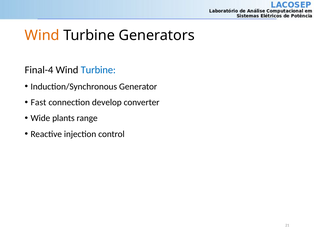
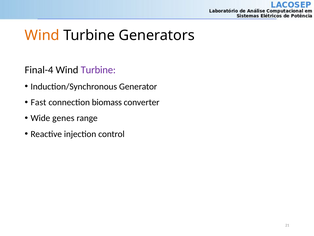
Turbine colour: blue -> purple (98, 70)
develop: develop -> biomass (107, 102)
plants: plants -> genes (63, 118)
